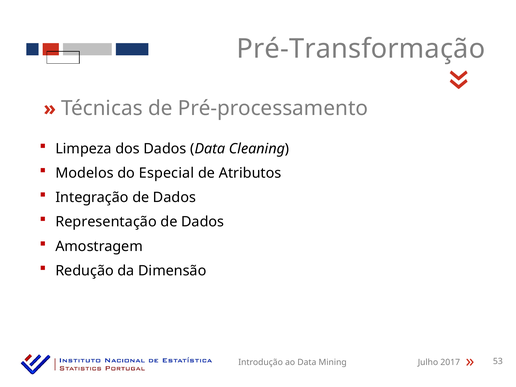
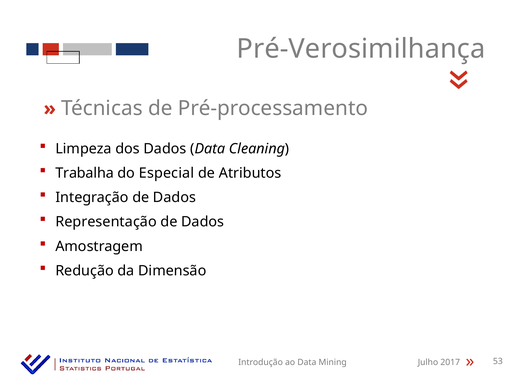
Pré-Transformação: Pré-Transformação -> Pré-Verosimilhança (361, 49)
Modelos: Modelos -> Trabalha (85, 173)
